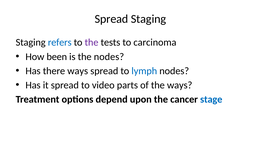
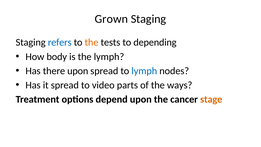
Spread: Spread -> Grown (111, 19)
the colour: purple -> orange (92, 42)
carcinoma: carcinoma -> depending (155, 42)
been: been -> body (57, 57)
the nodes: nodes -> lymph (109, 57)
there ways: ways -> upon (78, 71)
stage colour: blue -> orange (211, 99)
